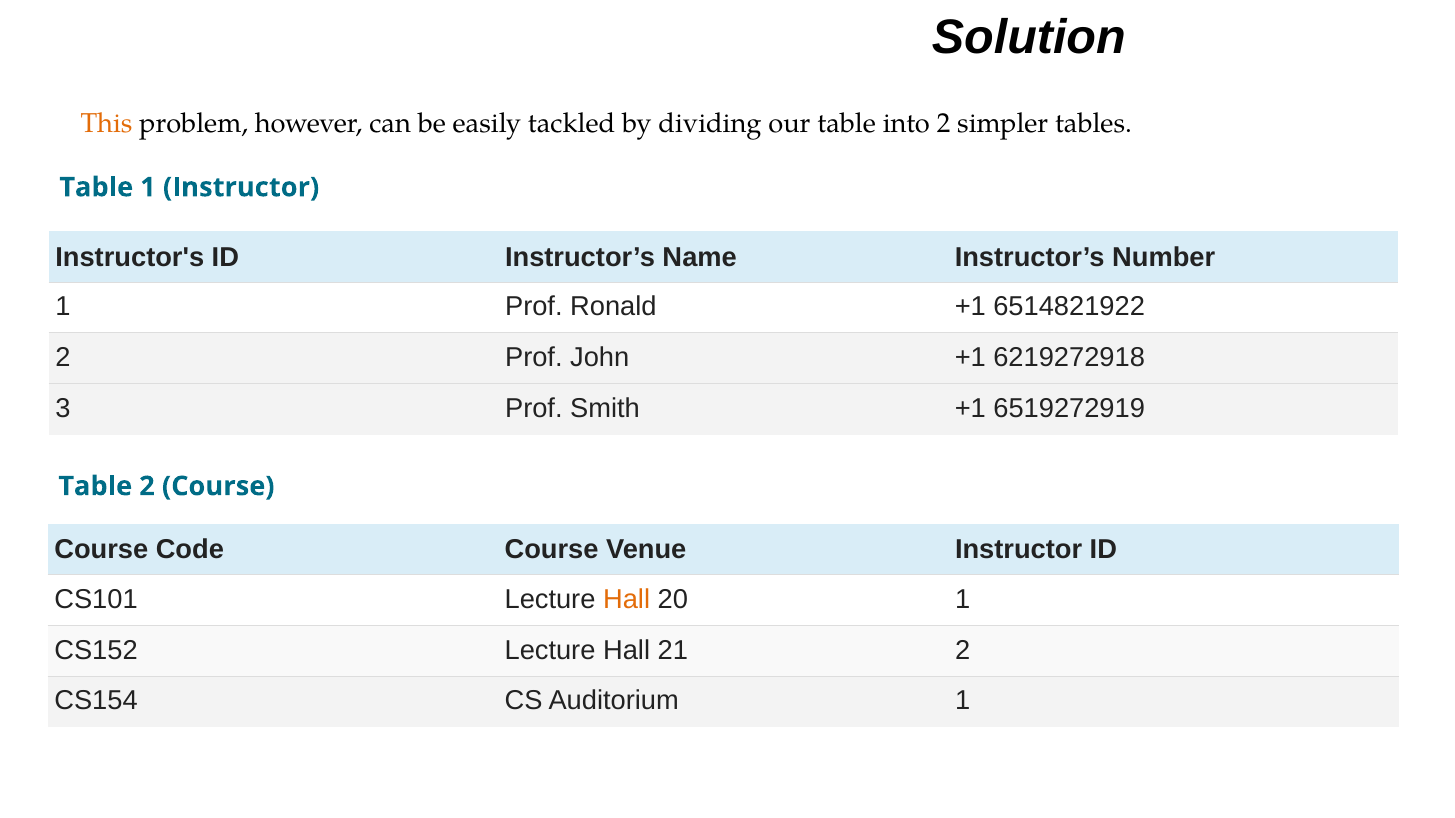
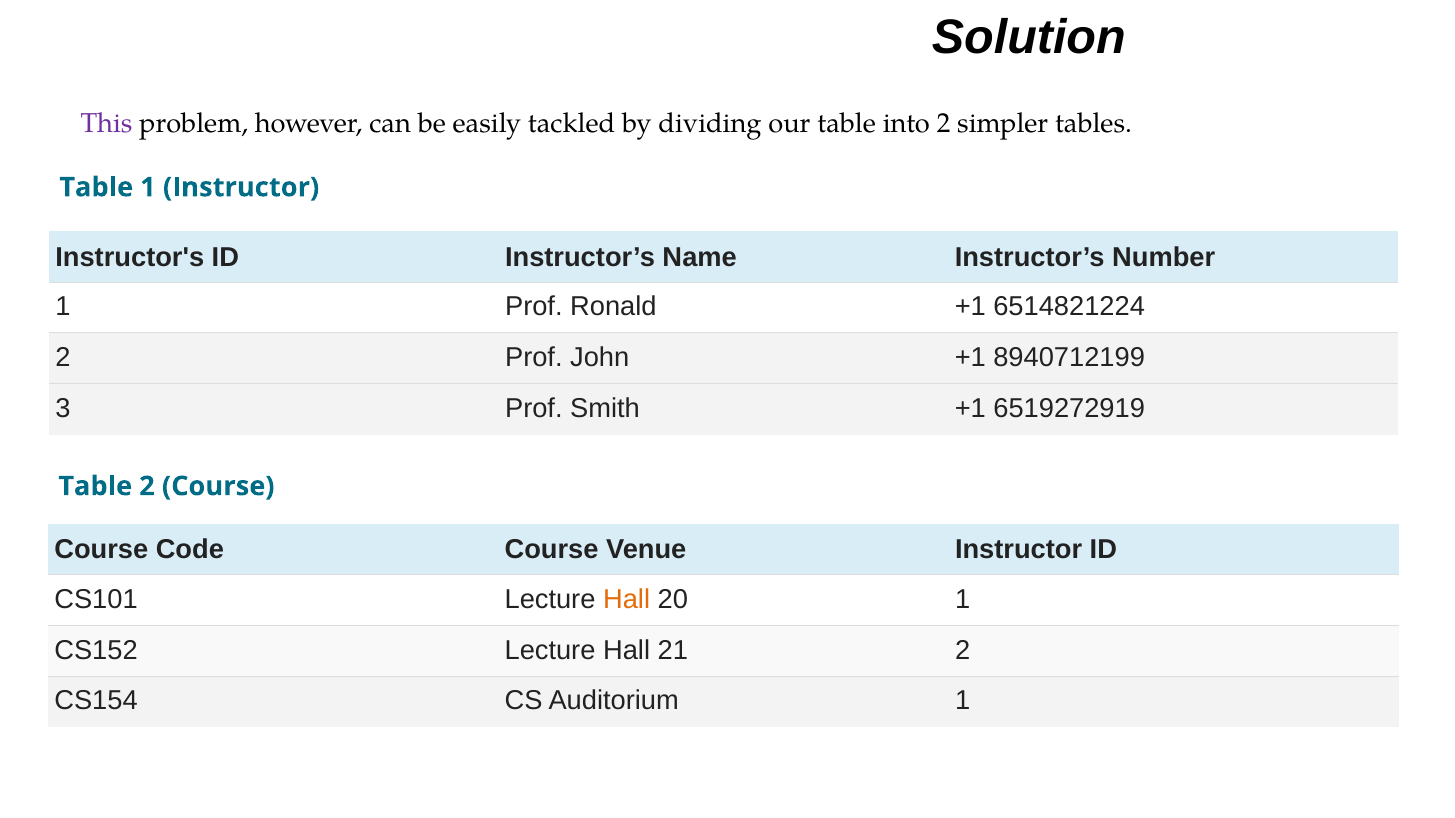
This colour: orange -> purple (106, 124)
6514821922: 6514821922 -> 6514821224 (1069, 307)
6219272918: 6219272918 -> 8940712199 (1069, 358)
